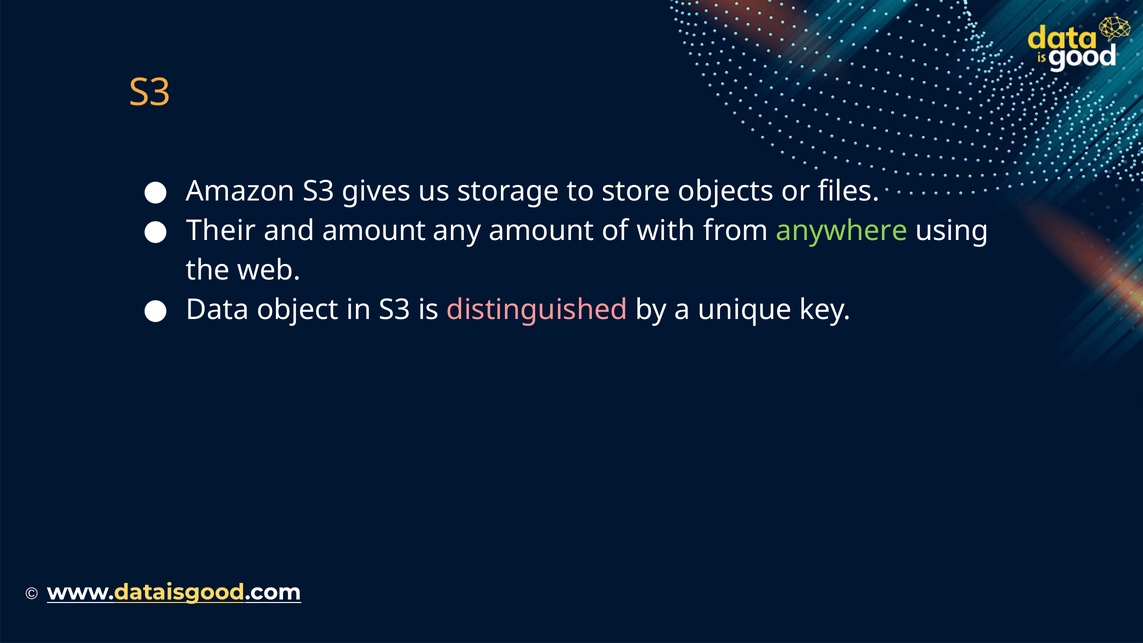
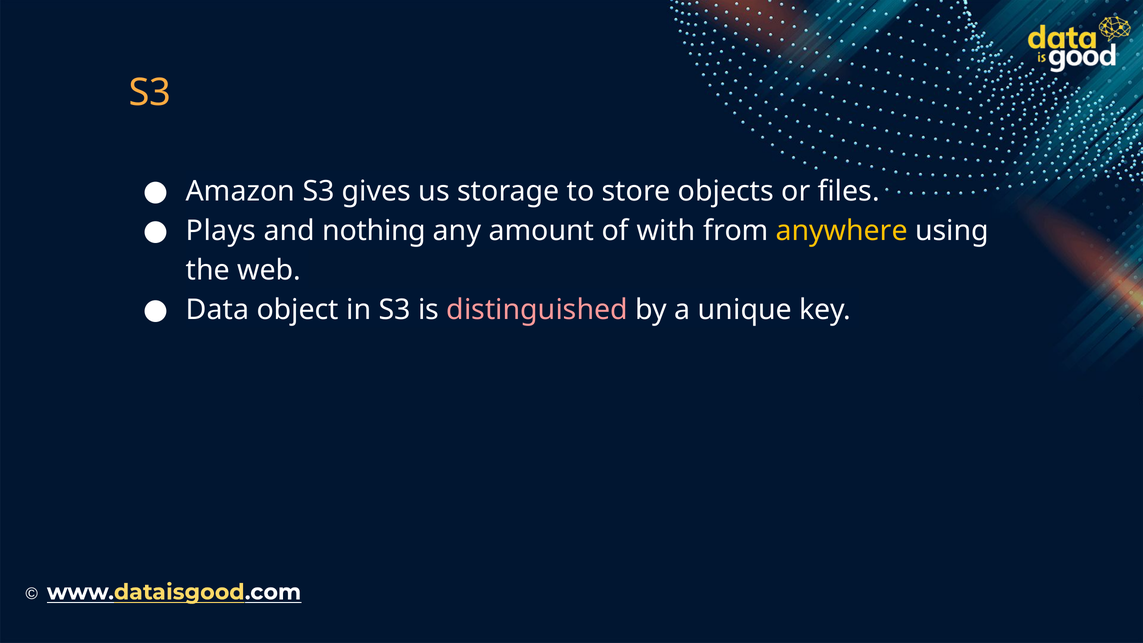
Their: Their -> Plays (221, 231)
and amount: amount -> nothing (374, 231)
anywhere colour: light green -> yellow (842, 231)
